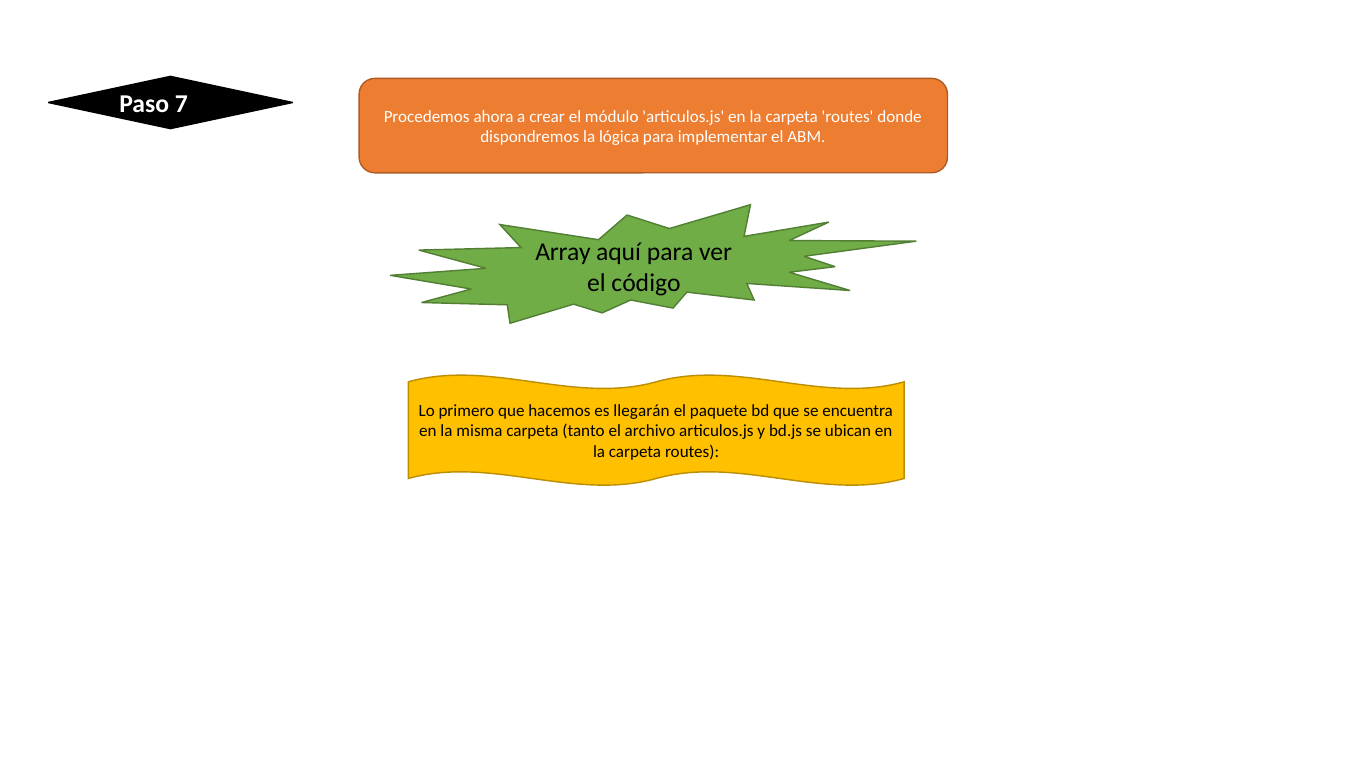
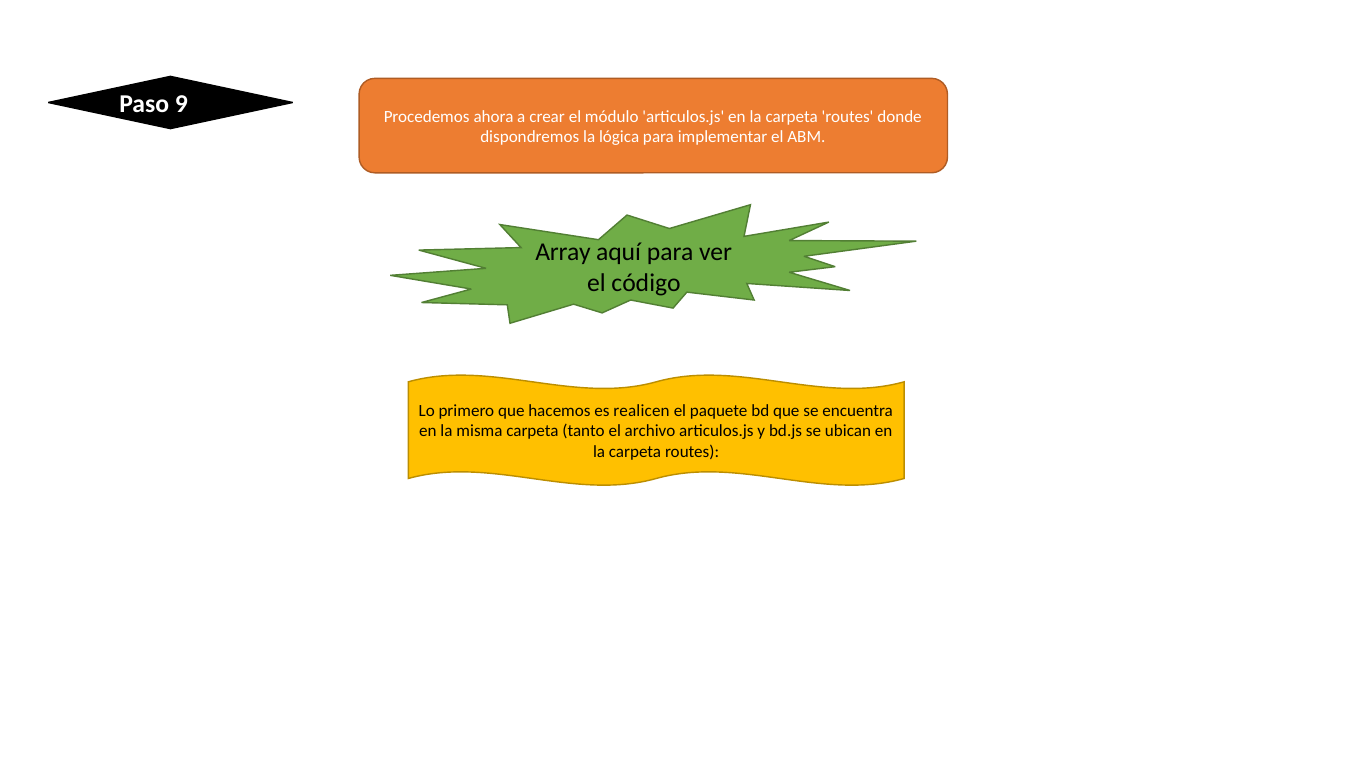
7: 7 -> 9 (181, 104)
llegarán: llegarán -> realicen (641, 411)
